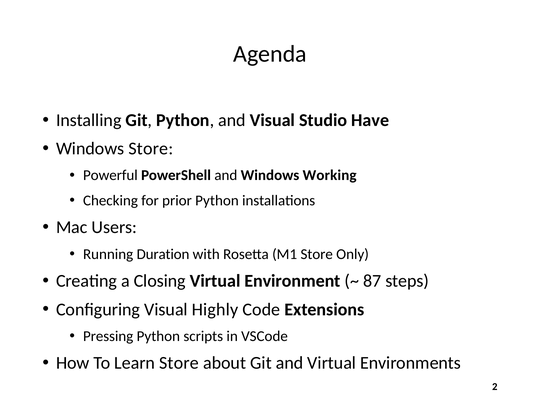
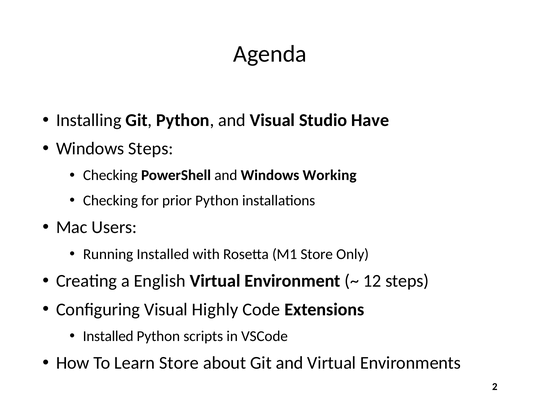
Windows Store: Store -> Steps (151, 149)
Powerful: Powerful -> Checking (110, 175)
Running Duration: Duration -> Installed (163, 254)
Closing: Closing -> English (160, 281)
87: 87 -> 12 (372, 281)
Pressing: Pressing -> Installed (108, 336)
